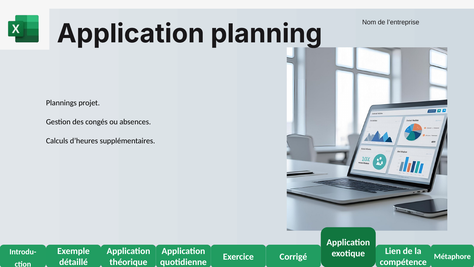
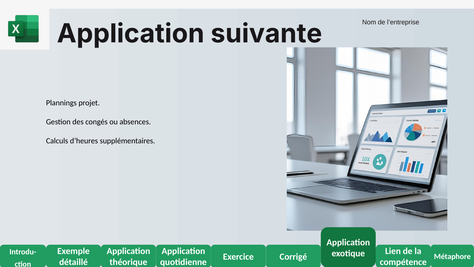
planning: planning -> suivante (266, 34)
